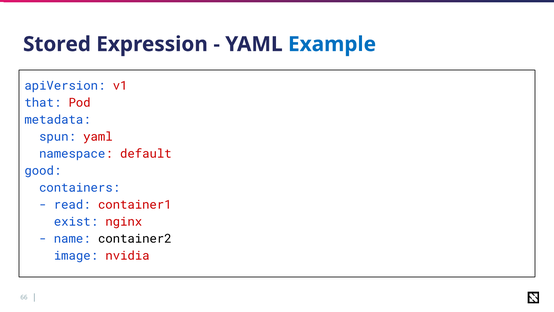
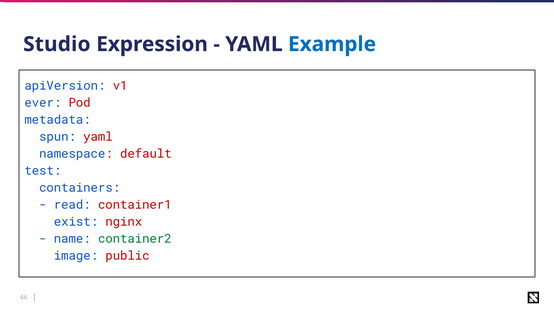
Stored: Stored -> Studio (57, 44)
that: that -> ever (43, 103)
good: good -> test (43, 171)
container2 colour: black -> green (135, 239)
nvidia: nvidia -> public (127, 255)
